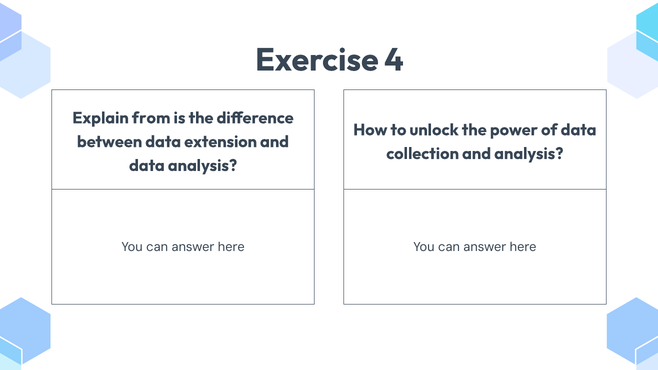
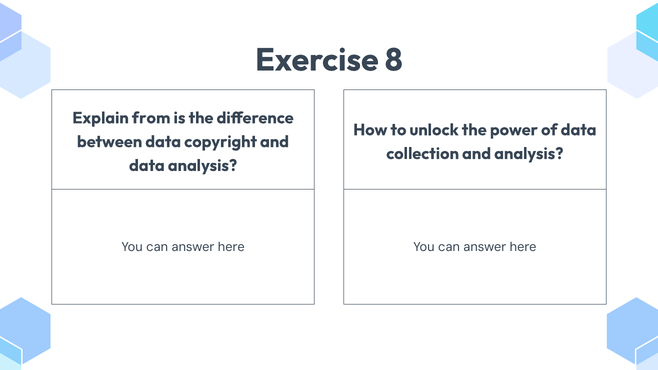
4: 4 -> 8 (394, 60)
extension: extension -> copyright (221, 142)
